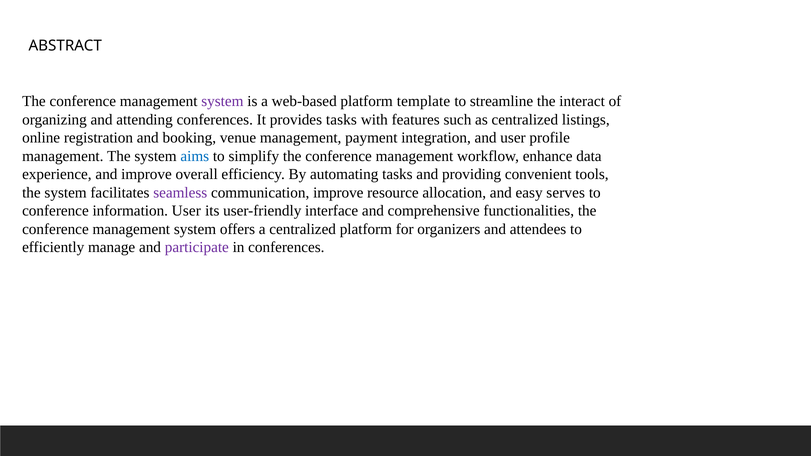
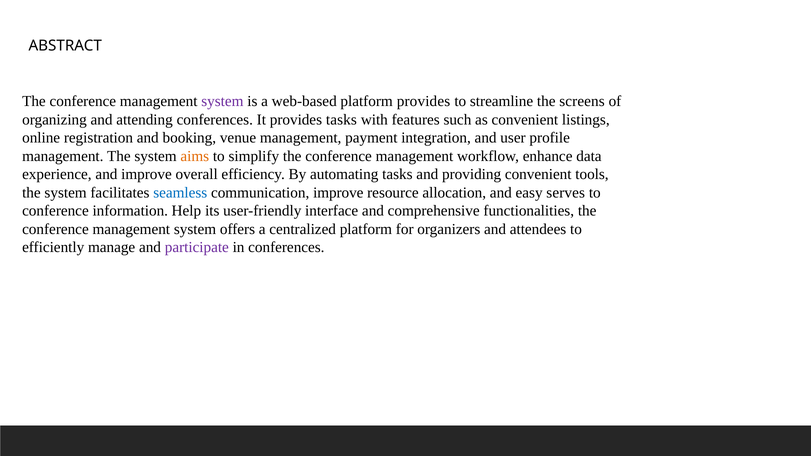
platform template: template -> provides (423, 101)
interact: interact -> screens (582, 101)
as centralized: centralized -> convenient (525, 120)
aims colour: blue -> orange (195, 156)
seamless colour: purple -> blue (180, 193)
information User: User -> Help (186, 211)
